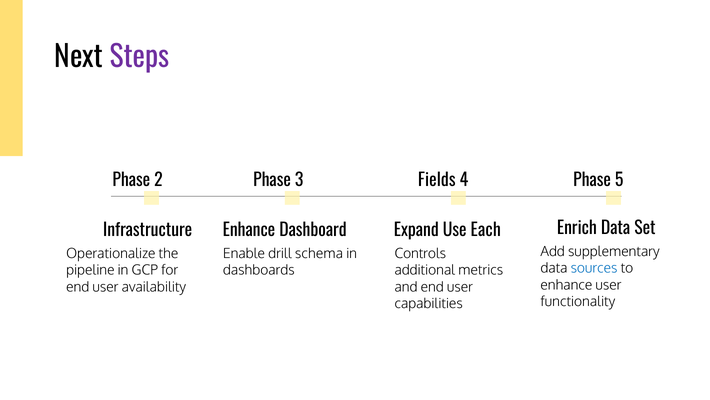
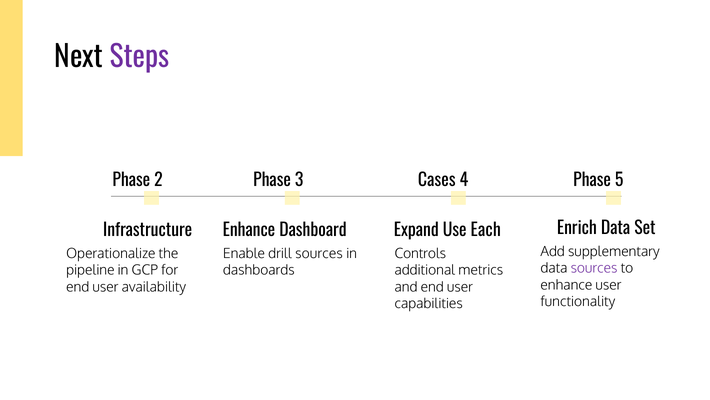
Fields: Fields -> Cases (437, 180)
drill schema: schema -> sources (319, 253)
sources colour: blue -> purple (594, 268)
